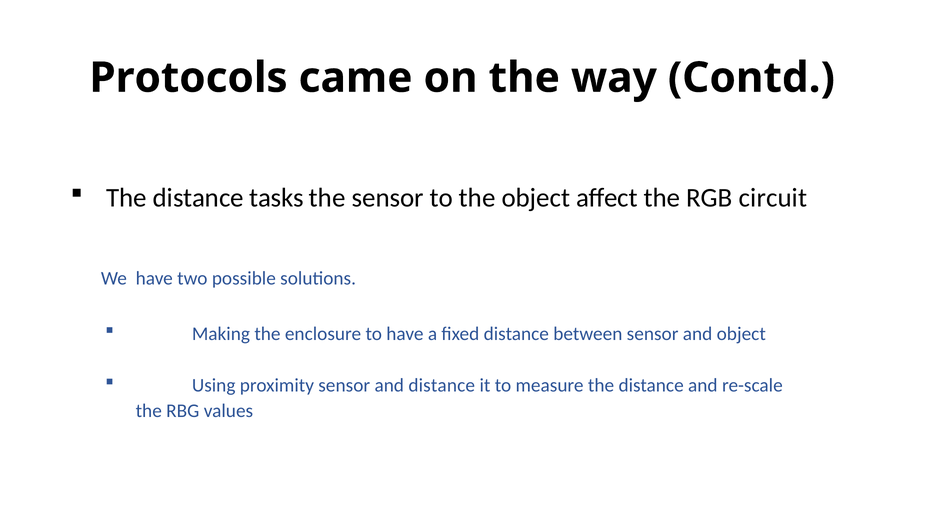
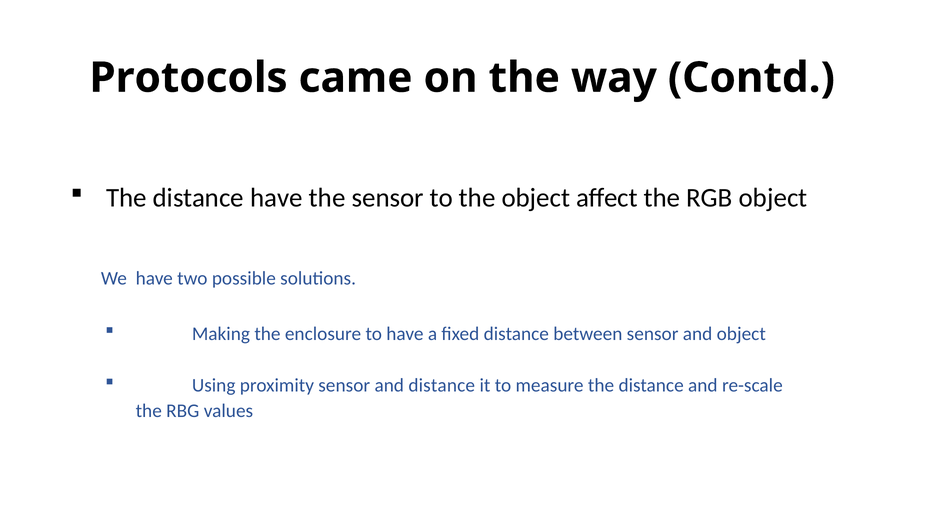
distance tasks: tasks -> have (276, 198)
RGB circuit: circuit -> object (773, 198)
